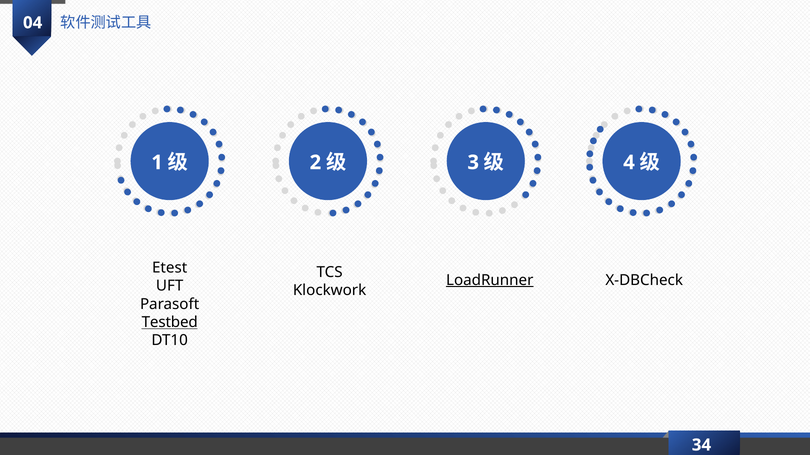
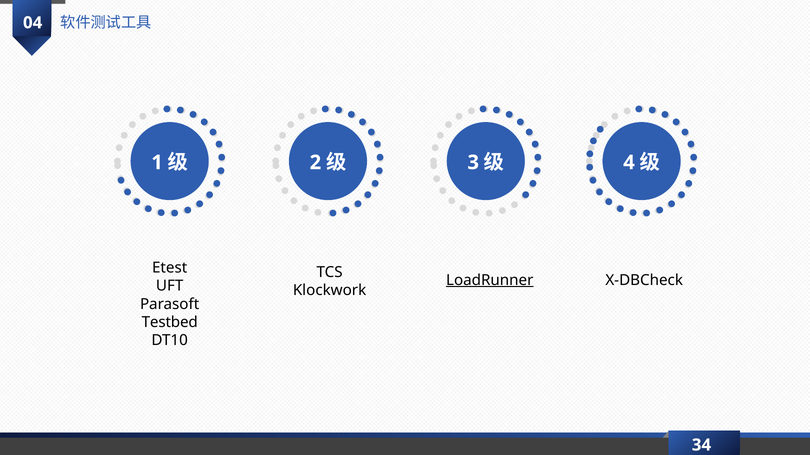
Testbed underline: present -> none (170, 323)
